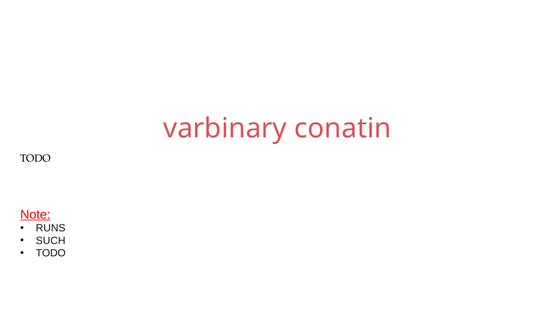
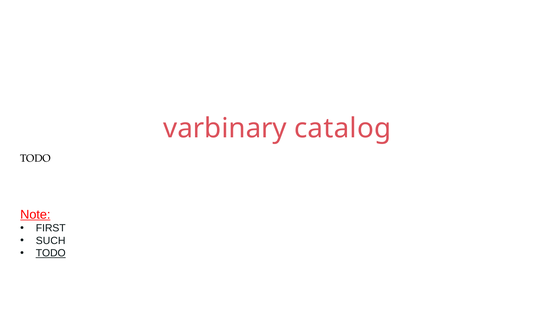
conatin: conatin -> catalog (343, 129)
RUNS: RUNS -> FIRST (51, 228)
TODO underline: none -> present (51, 253)
